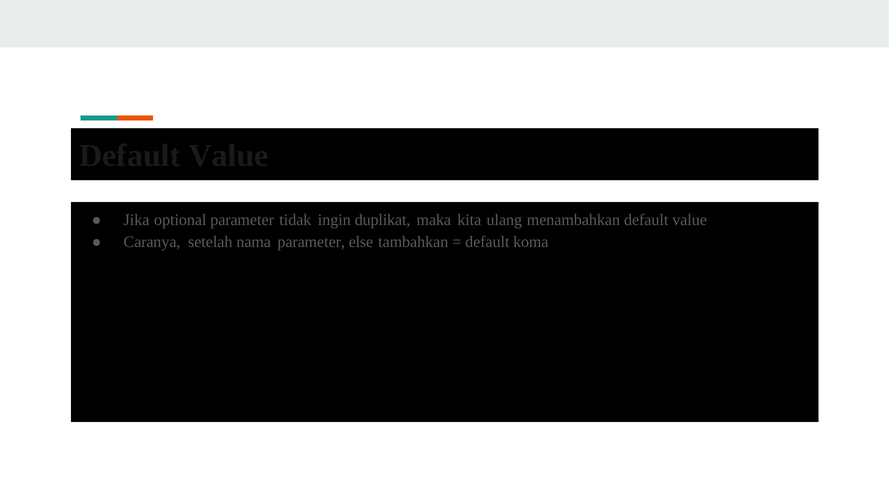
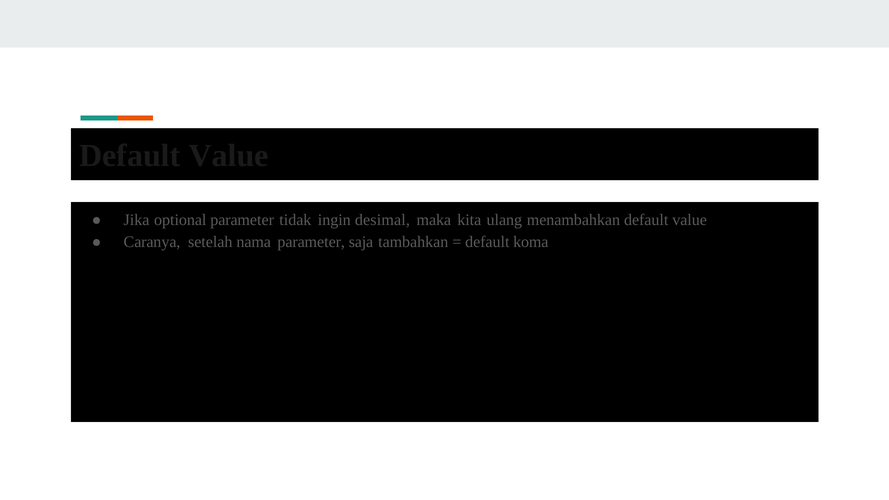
duplikat: duplikat -> desimal (382, 220)
else: else -> saja (361, 242)
